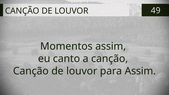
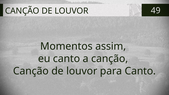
para Assim: Assim -> Canto (140, 71)
